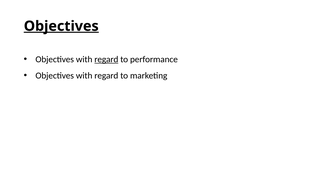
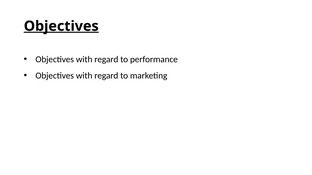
regard underline: present -> none (106, 59)
